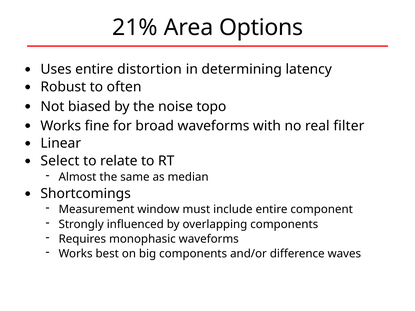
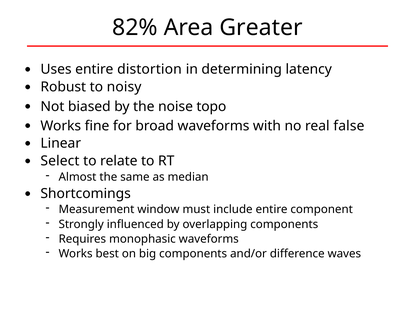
21%: 21% -> 82% (135, 27)
Options: Options -> Greater (261, 27)
often: often -> noisy (124, 87)
filter: filter -> false (349, 126)
